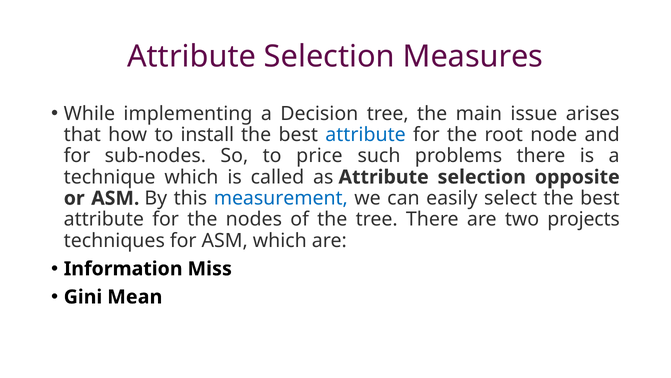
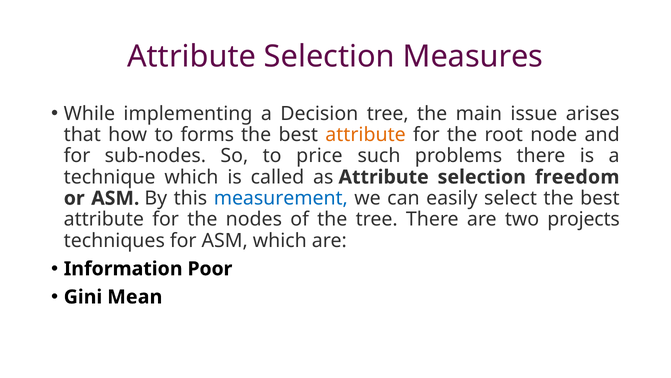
install: install -> forms (207, 135)
attribute colour: blue -> orange (366, 135)
opposite: opposite -> freedom (577, 177)
Miss: Miss -> Poor (210, 268)
